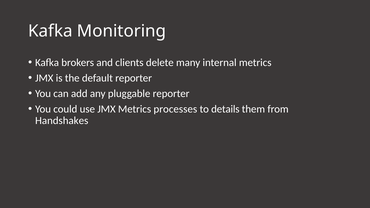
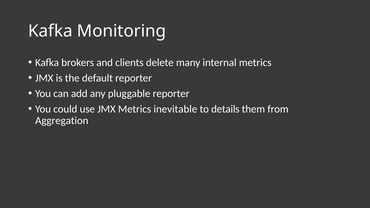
processes: processes -> inevitable (175, 109)
Handshakes: Handshakes -> Aggregation (62, 121)
